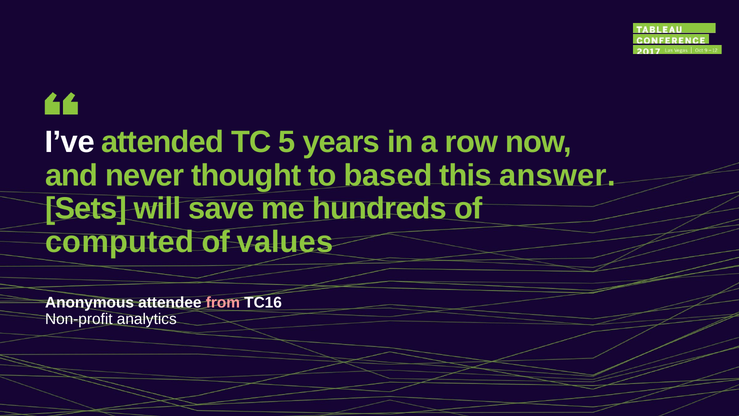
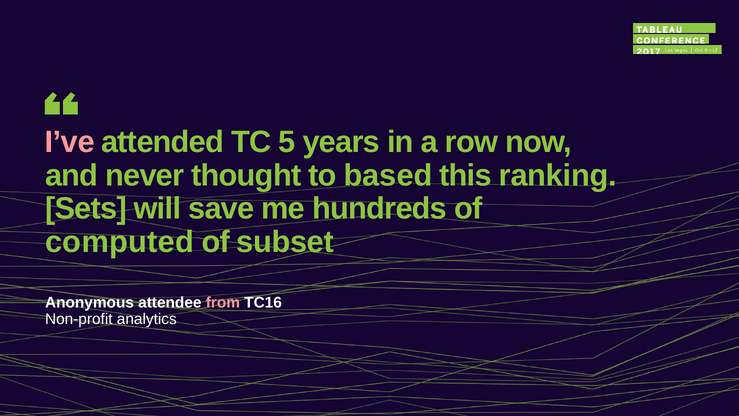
I’ve colour: white -> pink (70, 142)
answer: answer -> ranking (558, 175)
values: values -> subset (285, 242)
